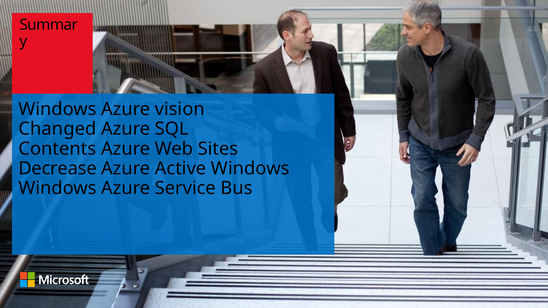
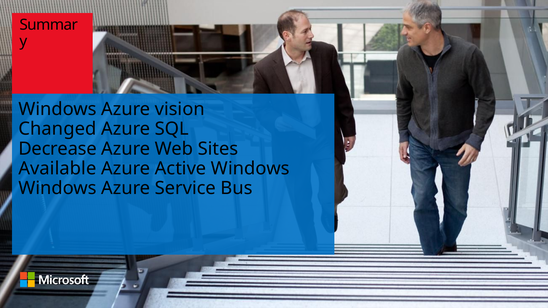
Contents: Contents -> Decrease (58, 149)
Decrease: Decrease -> Available (57, 169)
